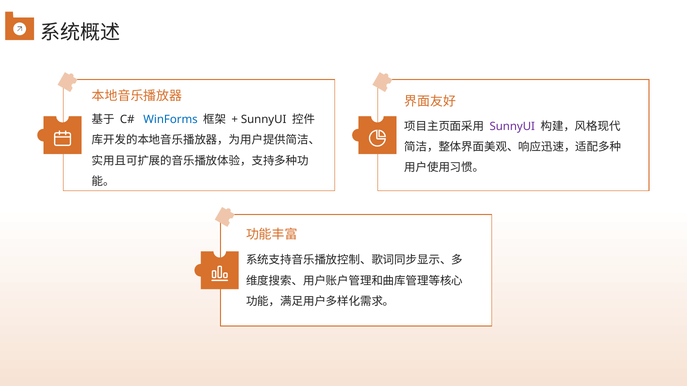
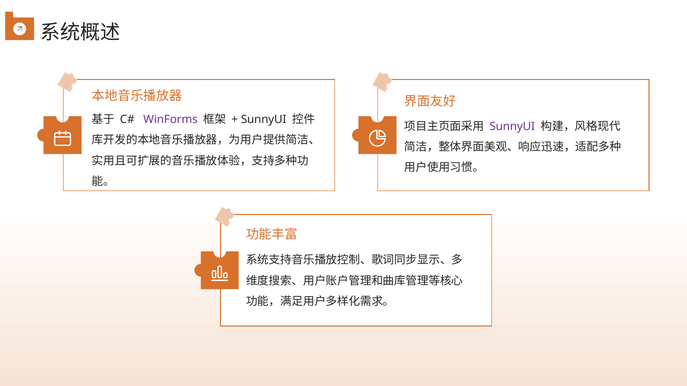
WinForms colour: blue -> purple (171, 120)
